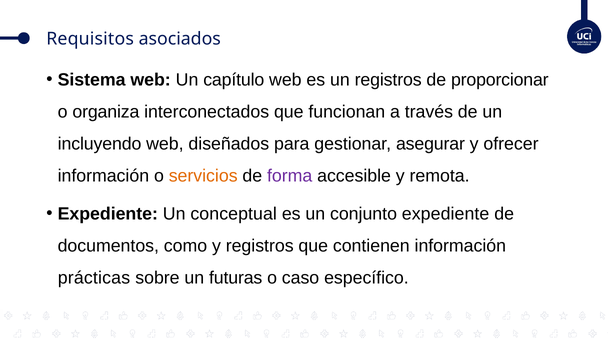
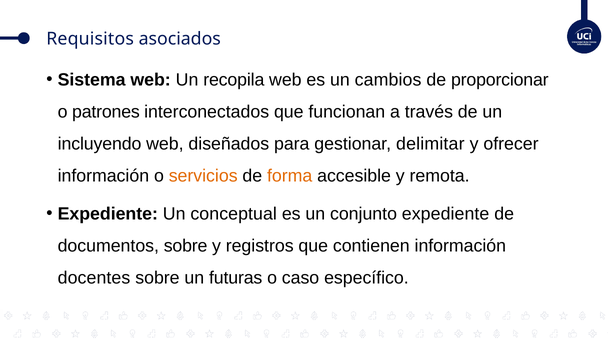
capítulo: capítulo -> recopila (234, 80)
un registros: registros -> cambios (388, 80)
organiza: organiza -> patrones (106, 112)
asegurar: asegurar -> delimitar (430, 144)
forma colour: purple -> orange (290, 176)
documentos como: como -> sobre (186, 246)
prácticas: prácticas -> docentes (94, 278)
